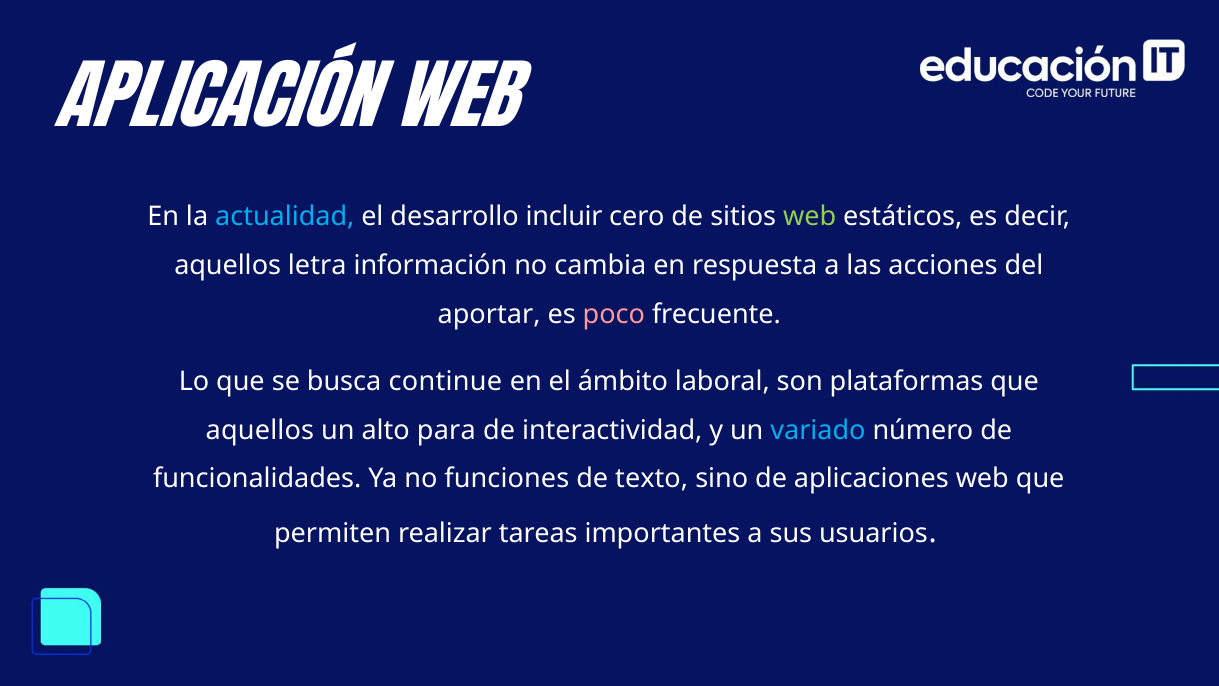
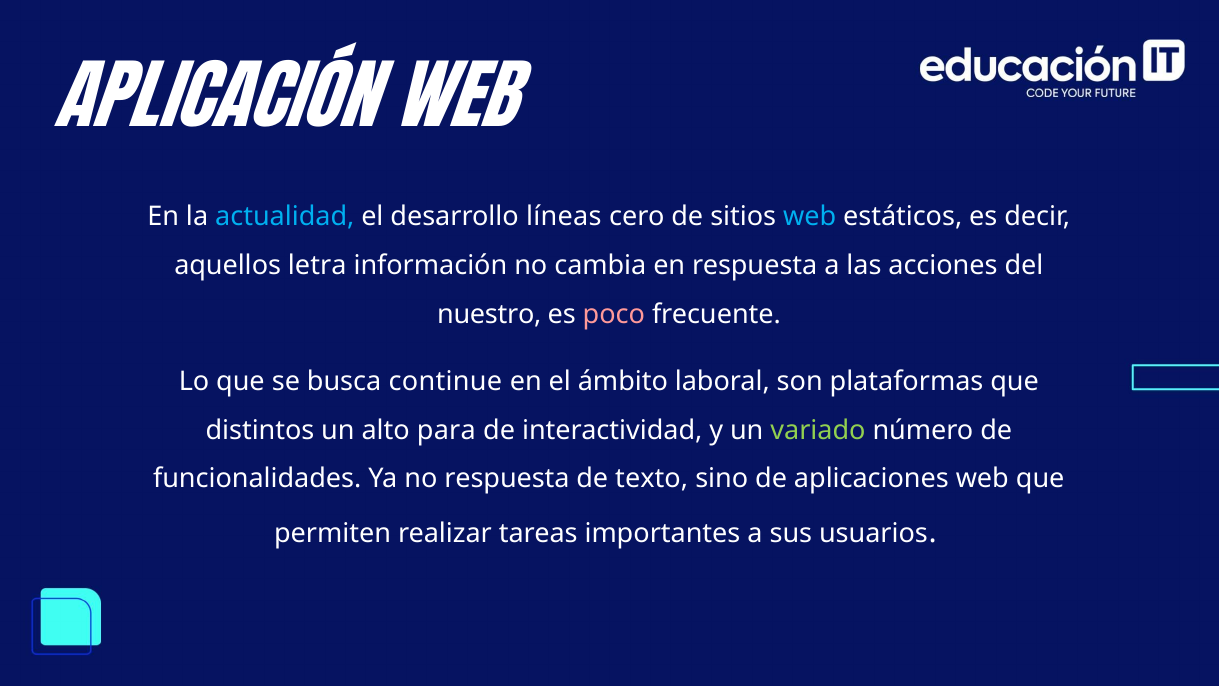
incluir: incluir -> líneas (564, 217)
web colour: light green -> light blue (810, 217)
aportar: aportar -> nuestro (489, 314)
aquellos: aquellos -> distintos (260, 430)
variado colour: light blue -> light green (818, 430)
no funciones: funciones -> respuesta (507, 479)
